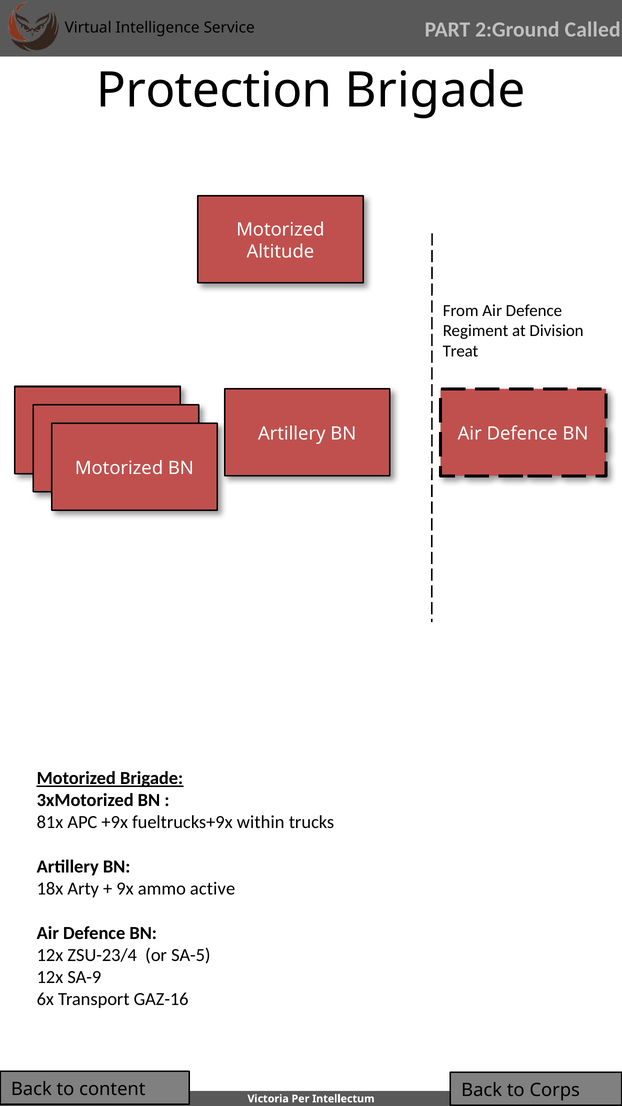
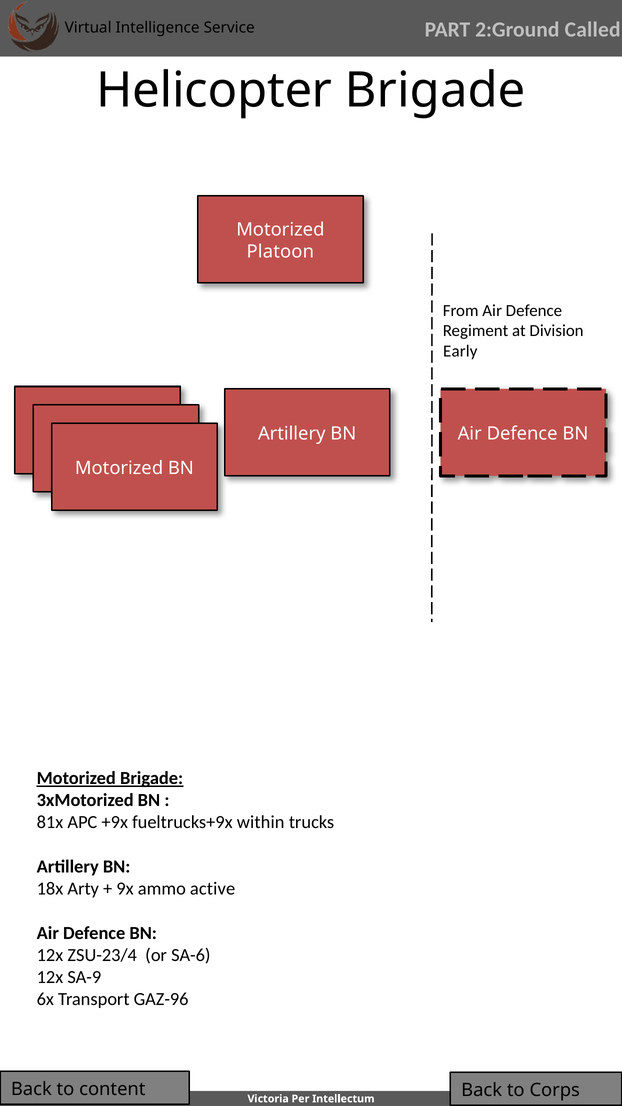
Protection: Protection -> Helicopter (214, 90)
Altitude: Altitude -> Platoon (280, 252)
Treat: Treat -> Early (460, 351)
SA-5: SA-5 -> SA-6 (191, 955)
GAZ-16: GAZ-16 -> GAZ-96 (161, 999)
